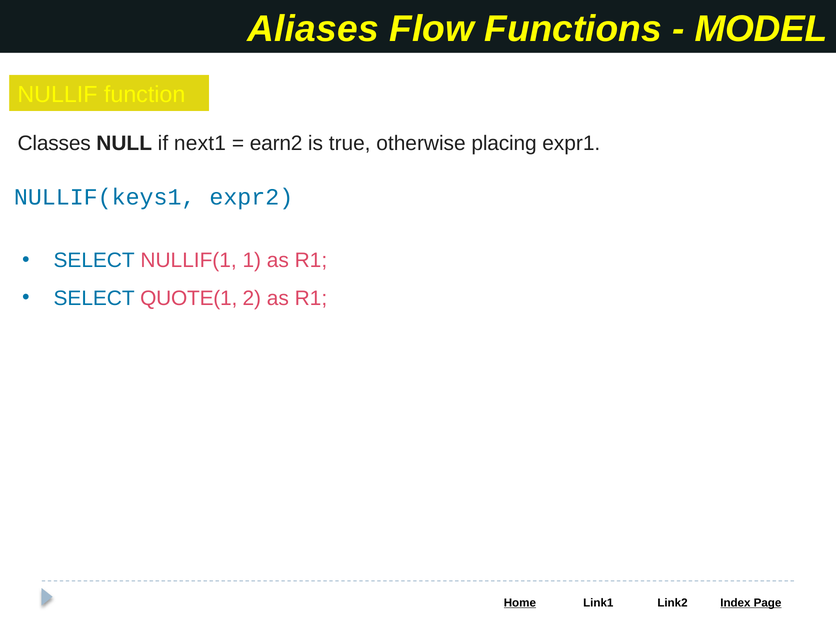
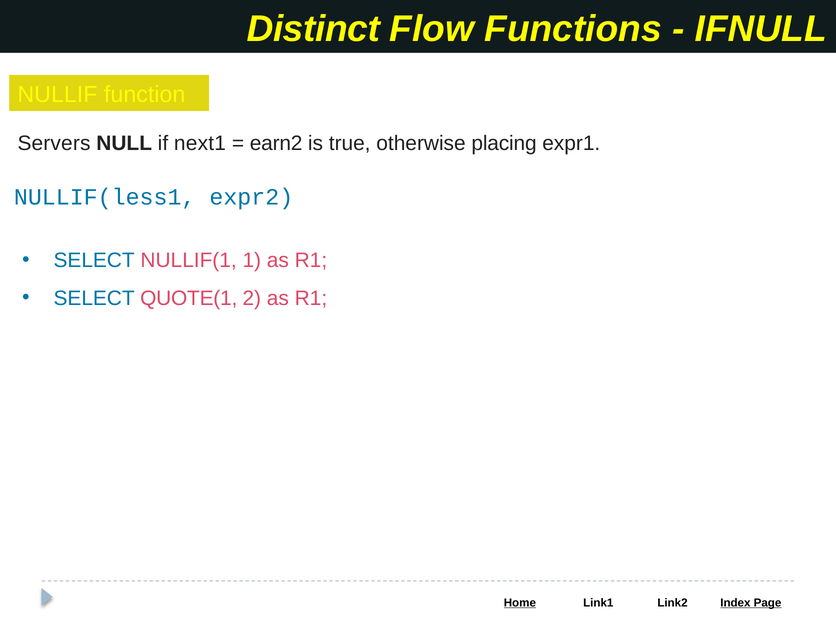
Aliases: Aliases -> Distinct (313, 29)
MODEL: MODEL -> IFNULL (761, 29)
Classes: Classes -> Servers (54, 143)
NULLIF(keys1: NULLIF(keys1 -> NULLIF(less1 (105, 197)
